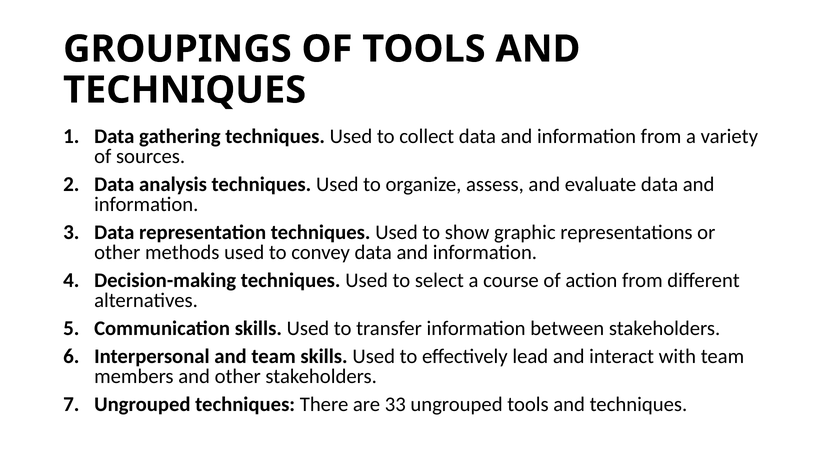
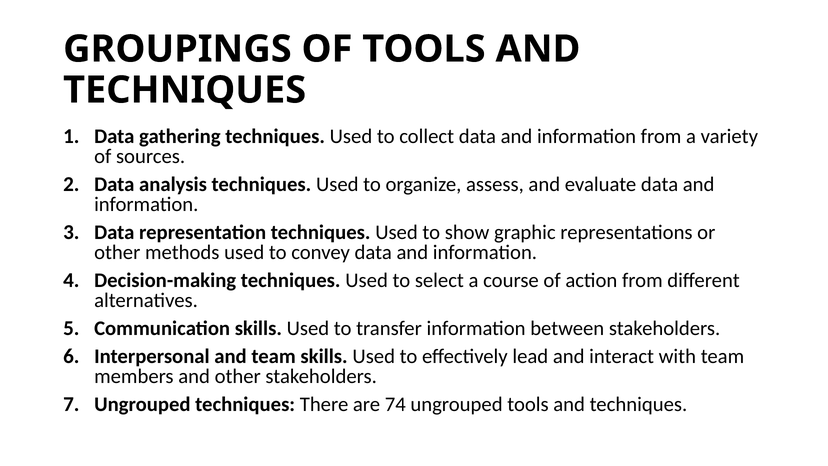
33: 33 -> 74 (395, 404)
